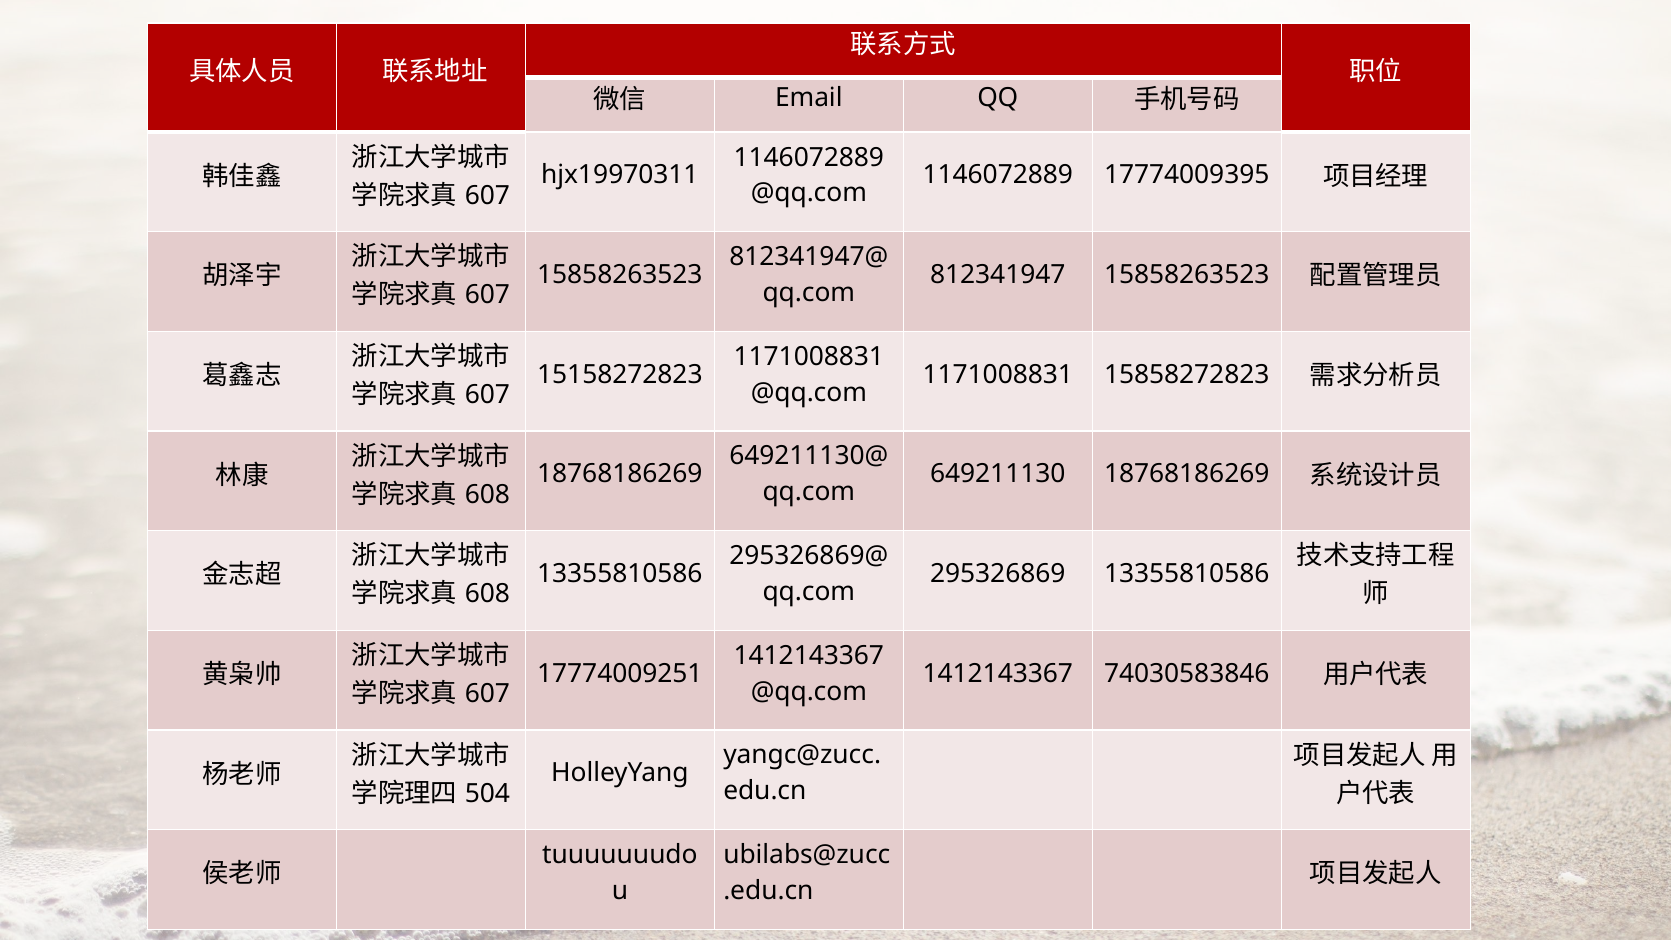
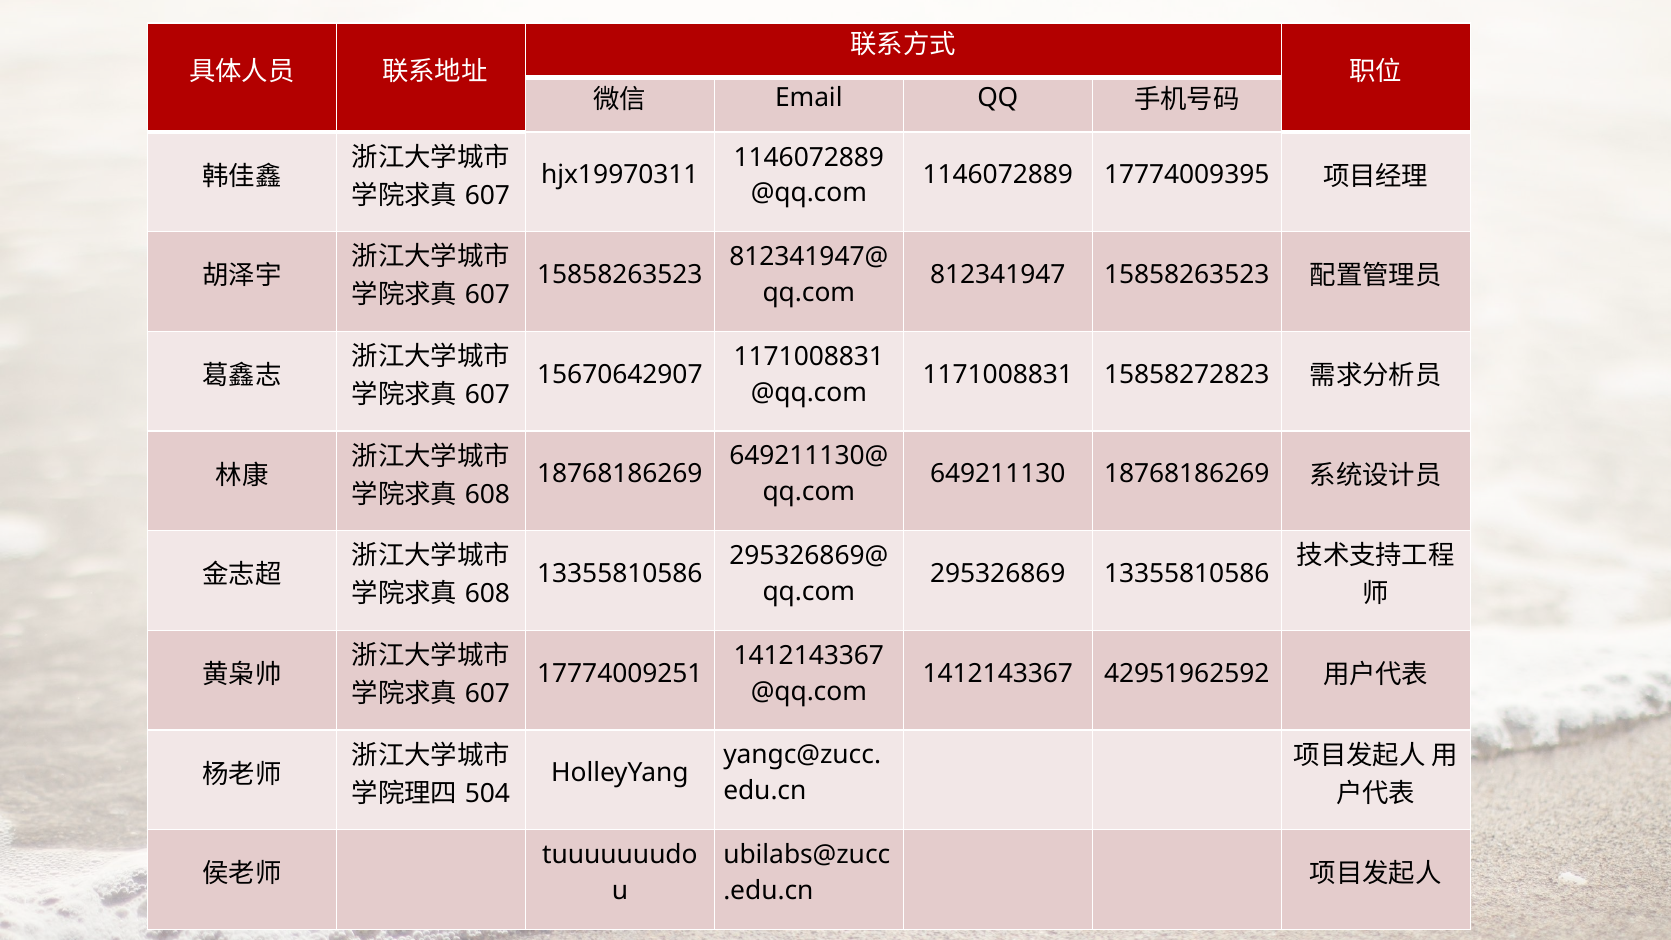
15158272823: 15158272823 -> 15670642907 (620, 374)
74030583846: 74030583846 -> 42951962592 (1187, 673)
